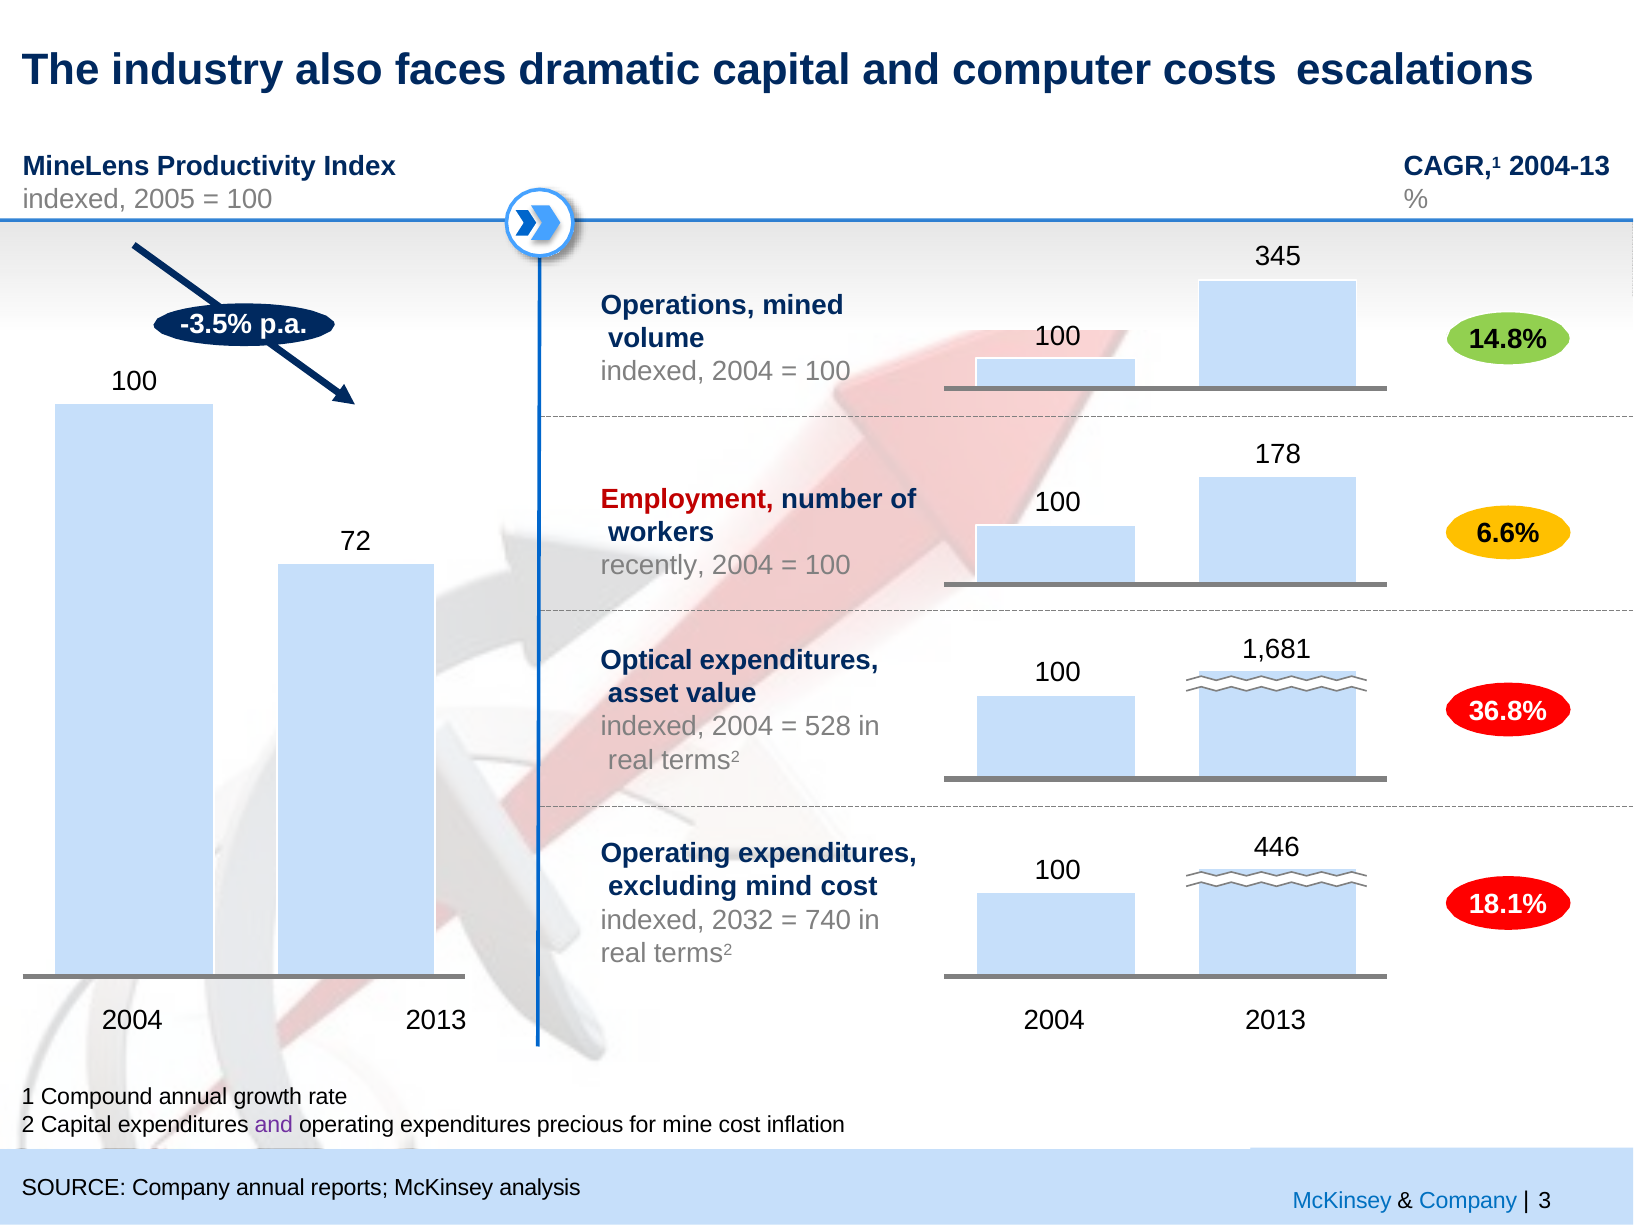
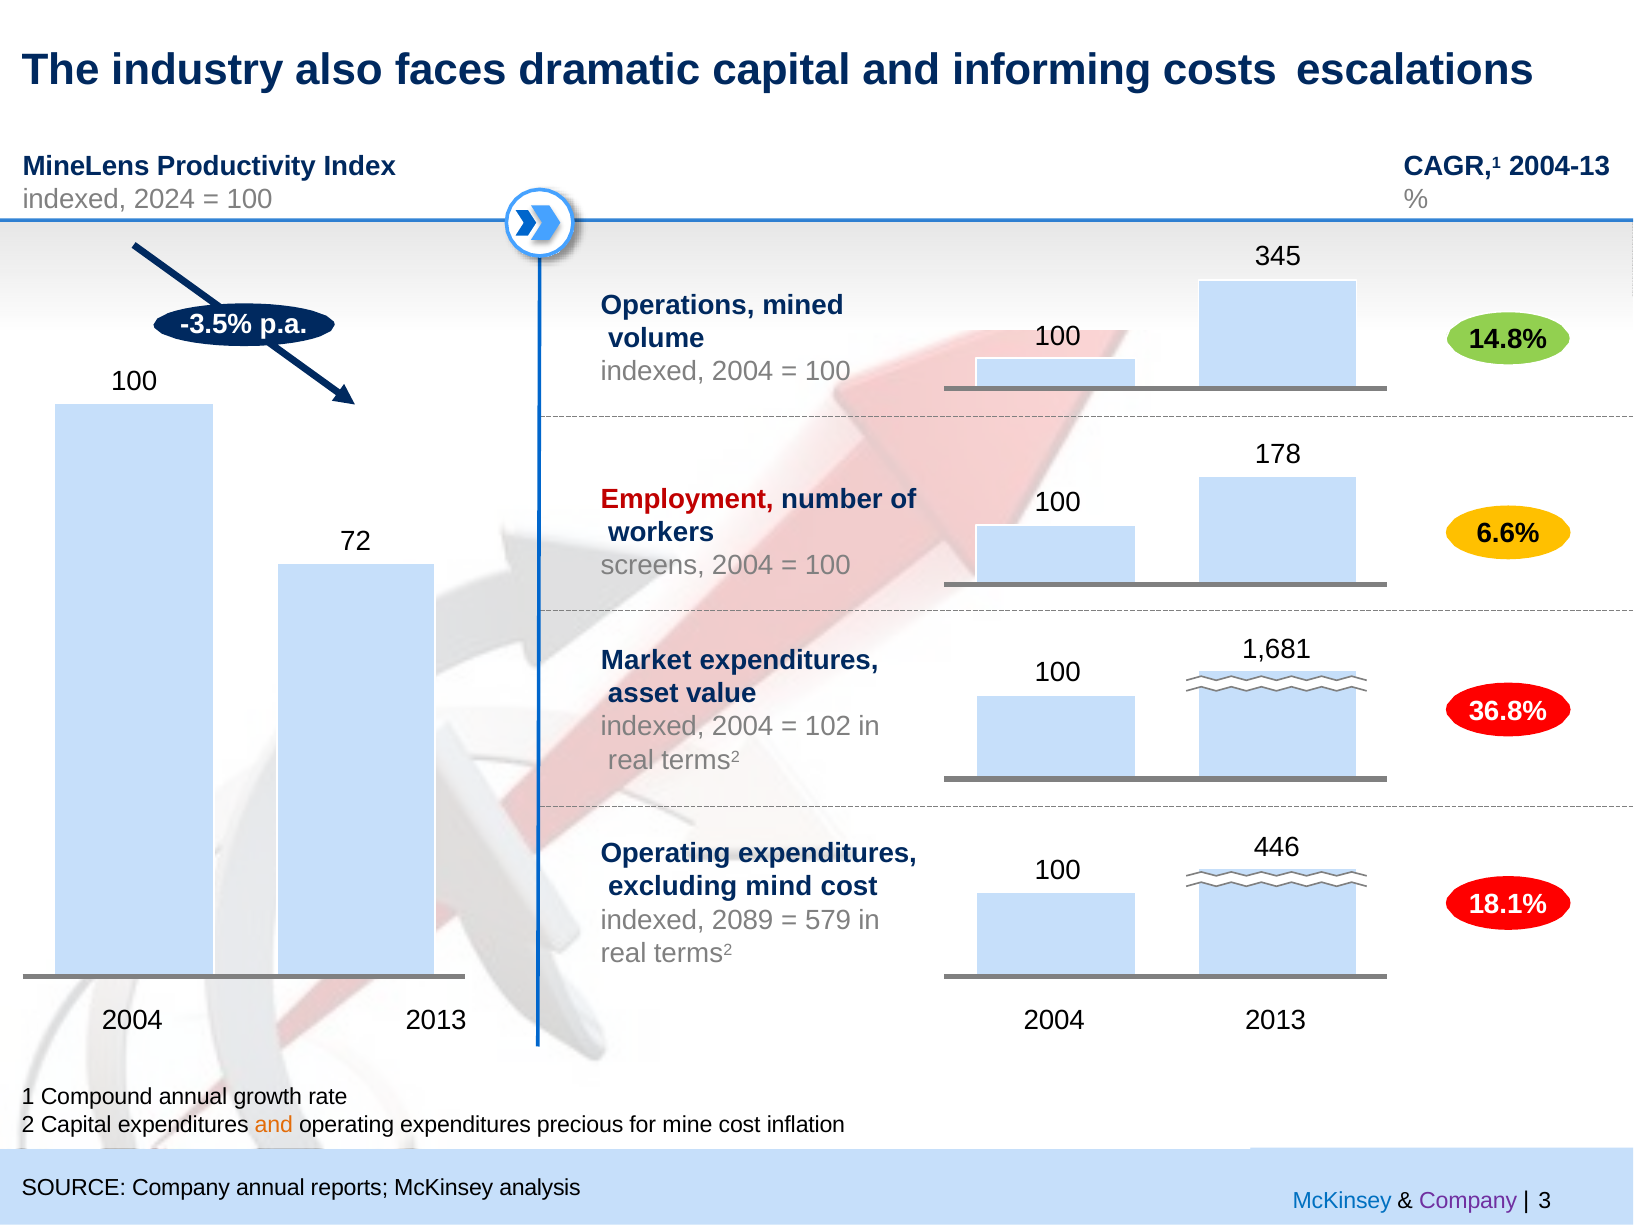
computer: computer -> informing (1052, 70)
2005: 2005 -> 2024 (164, 200)
recently: recently -> screens (653, 566)
Optical: Optical -> Market (646, 660)
528: 528 -> 102 (828, 727)
2032: 2032 -> 2089 (743, 920)
740: 740 -> 579 (828, 920)
and colour: purple -> orange (274, 1125)
Company colour: blue -> purple (1468, 1202)
